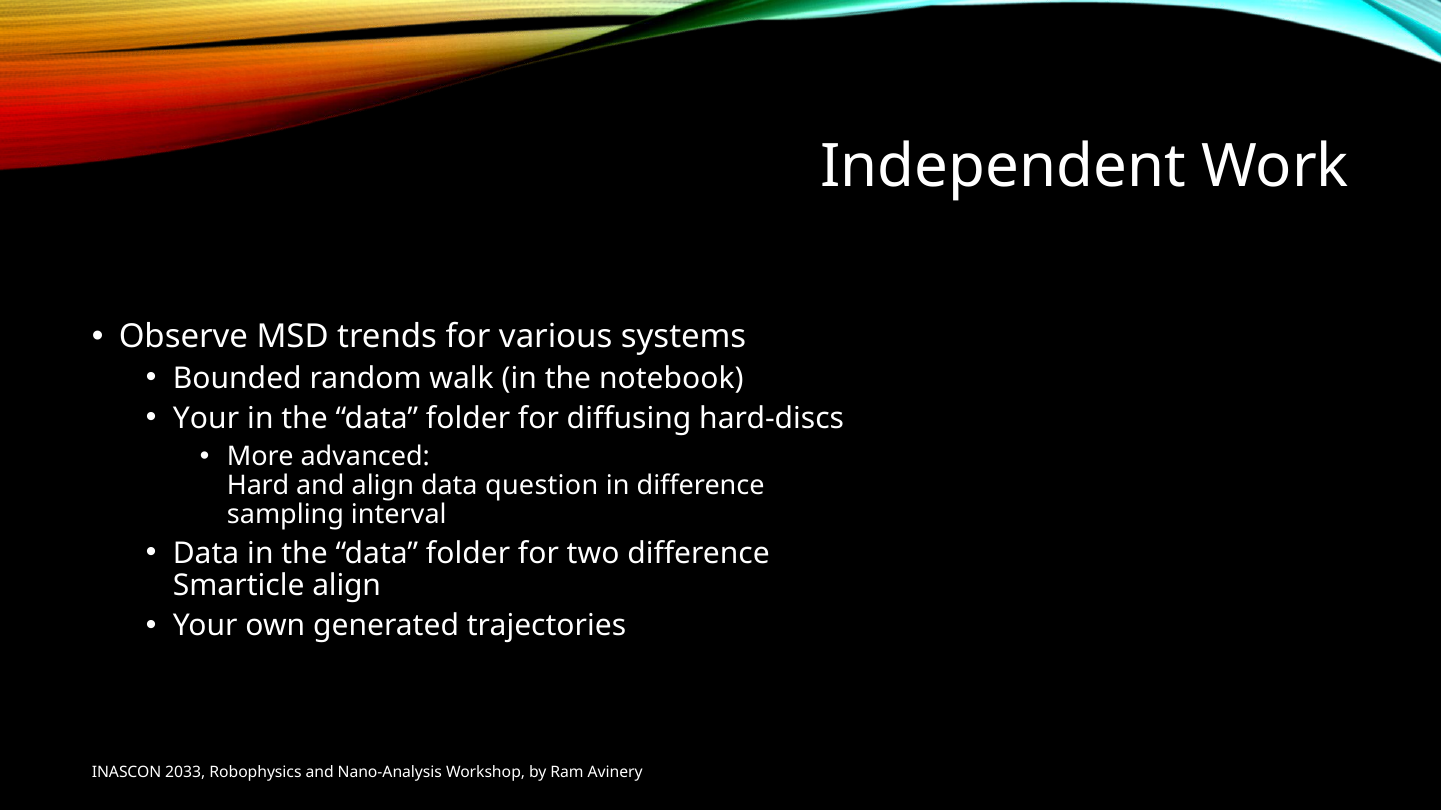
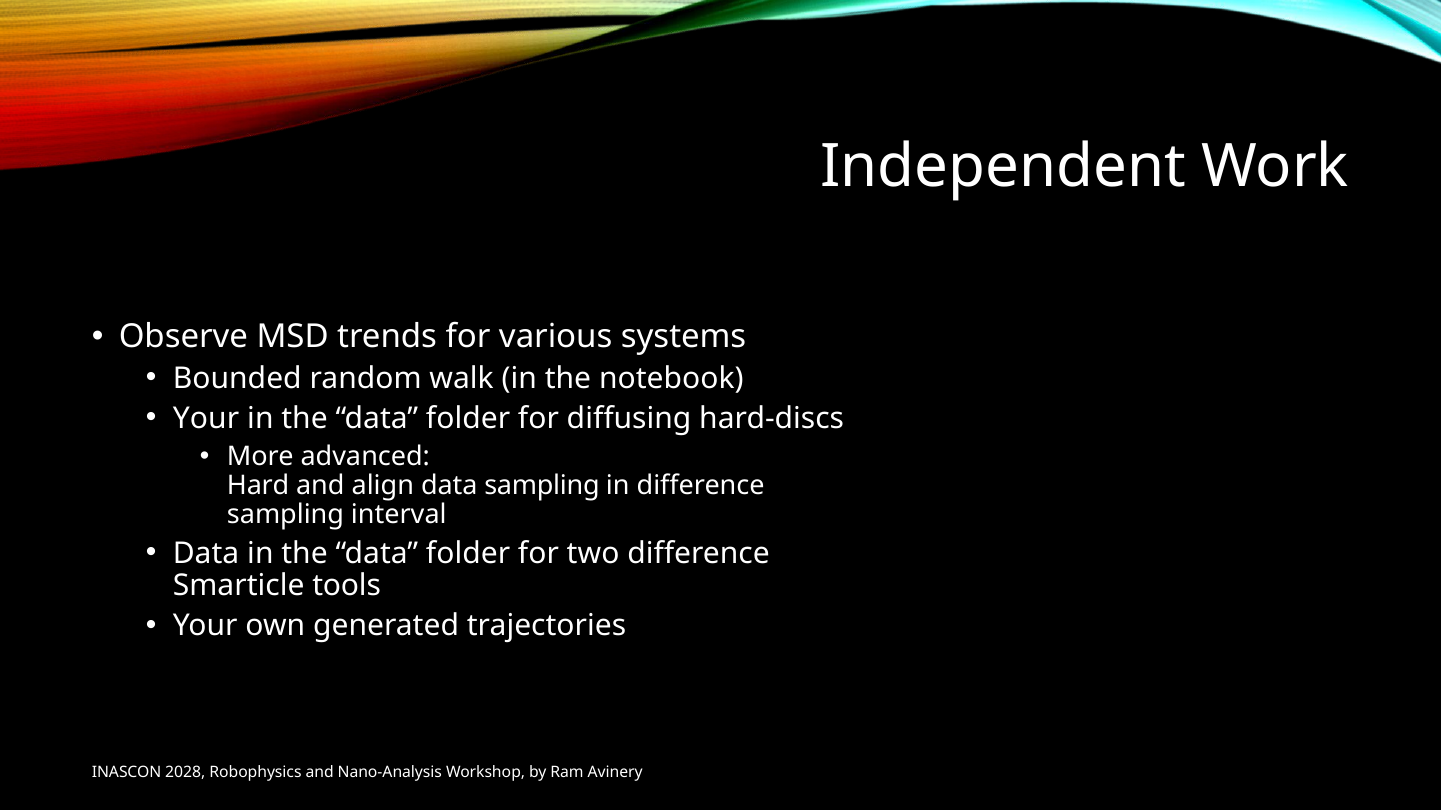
data question: question -> sampling (542, 486)
Smarticle align: align -> tools (347, 586)
2033: 2033 -> 2028 (185, 773)
